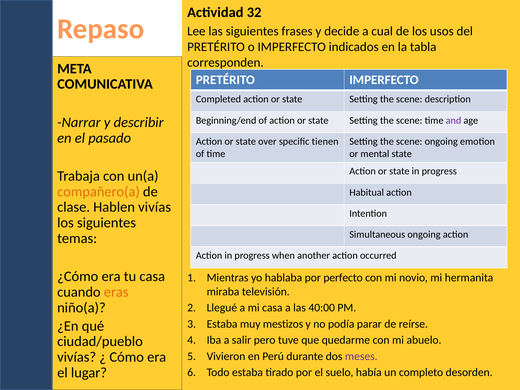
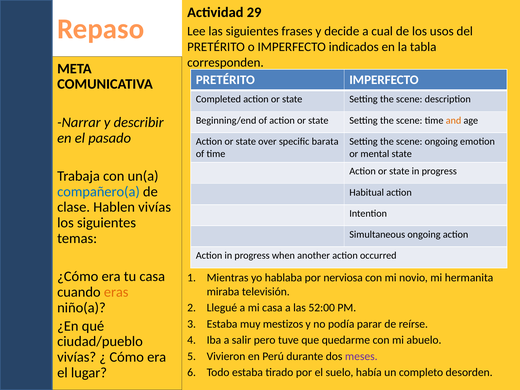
32: 32 -> 29 (254, 12)
and colour: purple -> orange (454, 120)
tienen: tienen -> barata (325, 141)
compañero(a colour: orange -> blue (98, 192)
perfecto: perfecto -> nerviosa (343, 278)
40:00: 40:00 -> 52:00 (322, 308)
